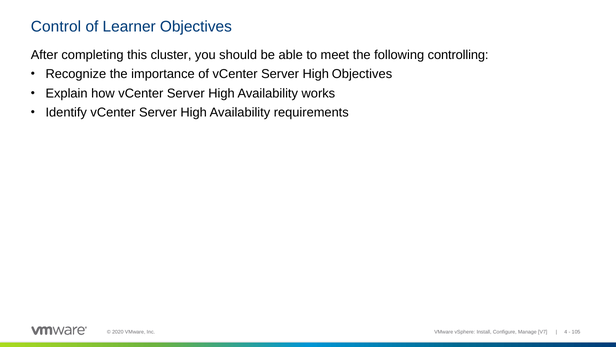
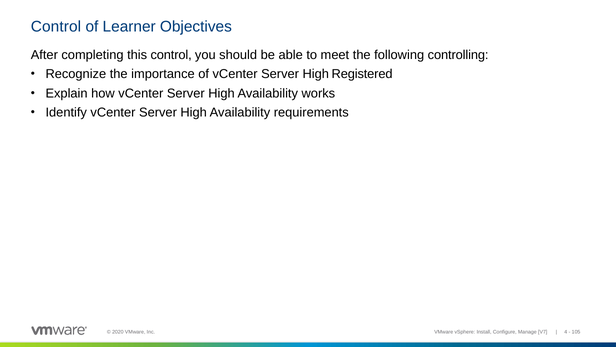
this cluster: cluster -> control (171, 55)
High Objectives: Objectives -> Registered (362, 74)
